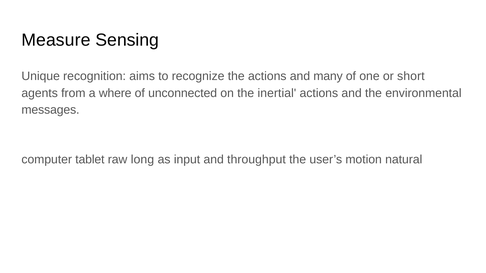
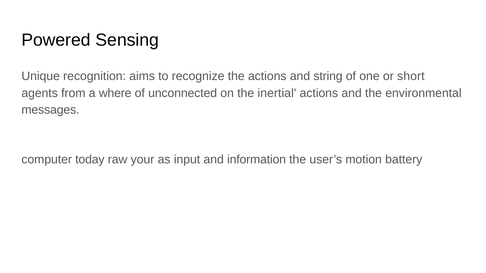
Measure: Measure -> Powered (56, 40)
many: many -> string (328, 76)
tablet: tablet -> today (90, 160)
long: long -> your (143, 160)
throughput: throughput -> information (257, 160)
natural: natural -> battery (404, 160)
